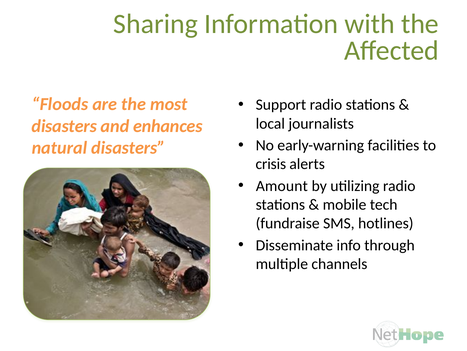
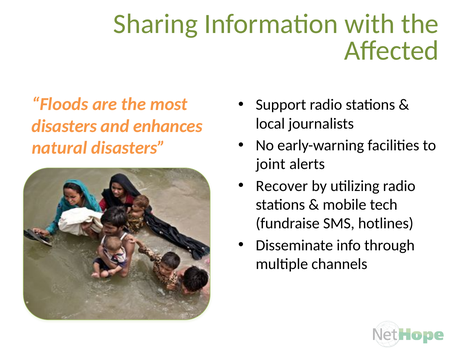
crisis: crisis -> joint (271, 164)
Amount: Amount -> Recover (282, 186)
